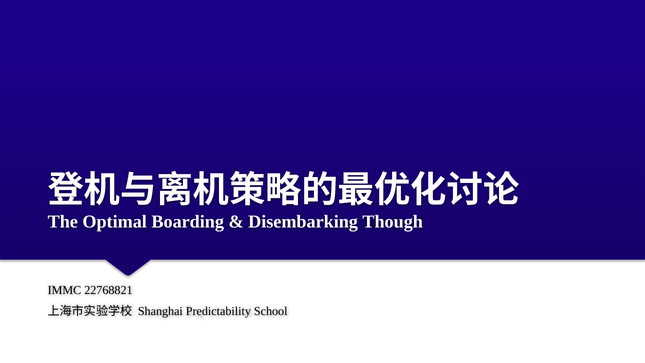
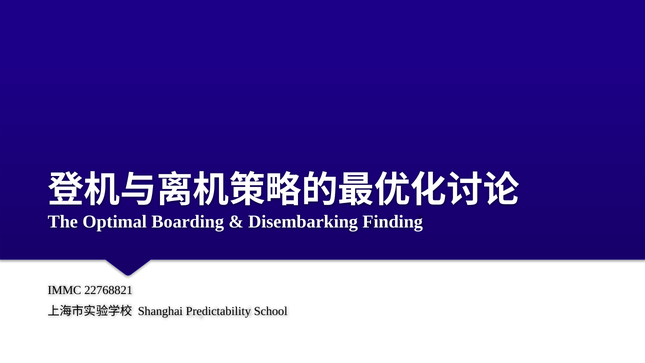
Though: Though -> Finding (393, 222)
